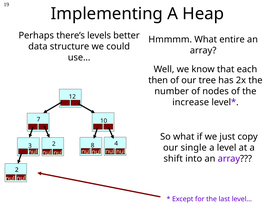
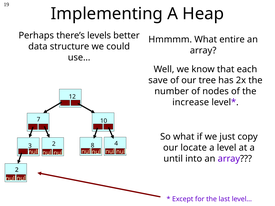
then: then -> save (158, 80)
single: single -> locate (194, 148)
shift: shift -> until (173, 159)
